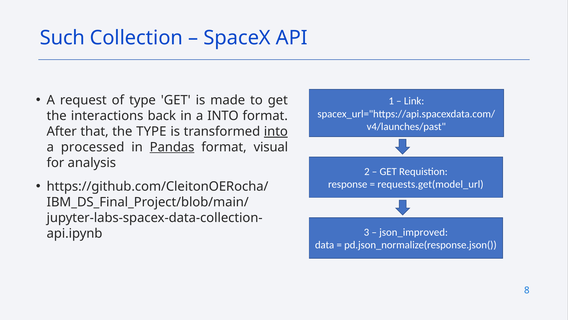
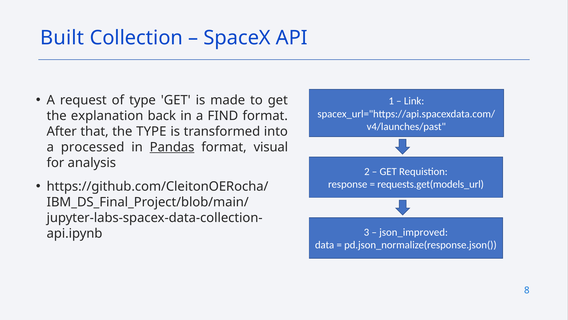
Such: Such -> Built (62, 38)
interactions: interactions -> explanation (107, 116)
a INTO: INTO -> FIND (223, 116)
into underline: present -> none (276, 131)
requests.get(model_url: requests.get(model_url -> requests.get(models_url (431, 184)
